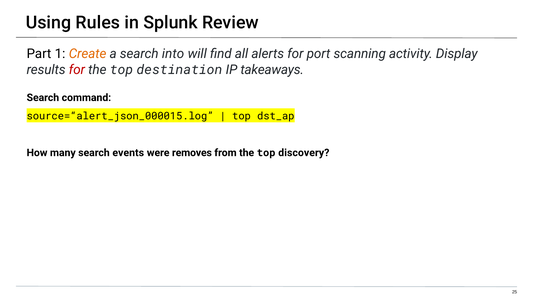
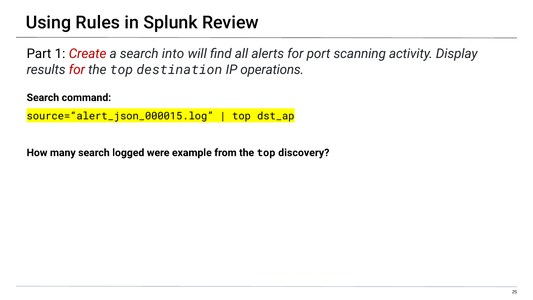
Create colour: orange -> red (88, 54)
takeaways: takeaways -> operations (272, 70)
events: events -> logged (128, 153)
removes: removes -> example (192, 153)
